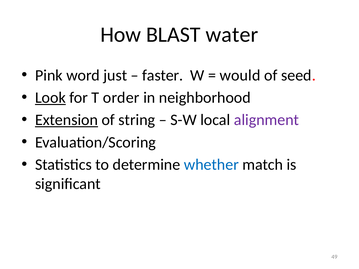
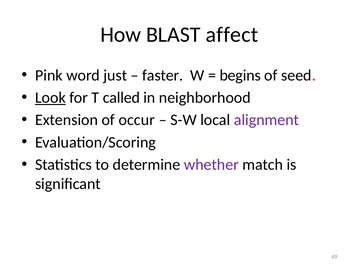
water: water -> affect (232, 35)
would: would -> begins (240, 75)
order: order -> called (121, 98)
Extension underline: present -> none (66, 120)
string: string -> occur (137, 120)
whether colour: blue -> purple (211, 165)
